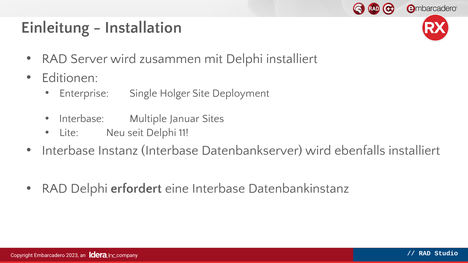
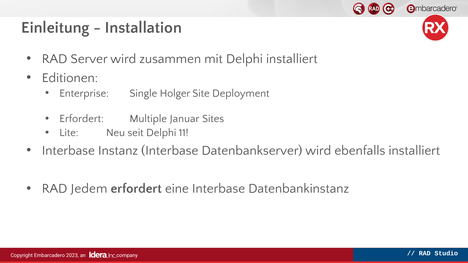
Interbase: Interbase -> Erfordert (82, 119)
RAD Delphi: Delphi -> Jedem (89, 189)
